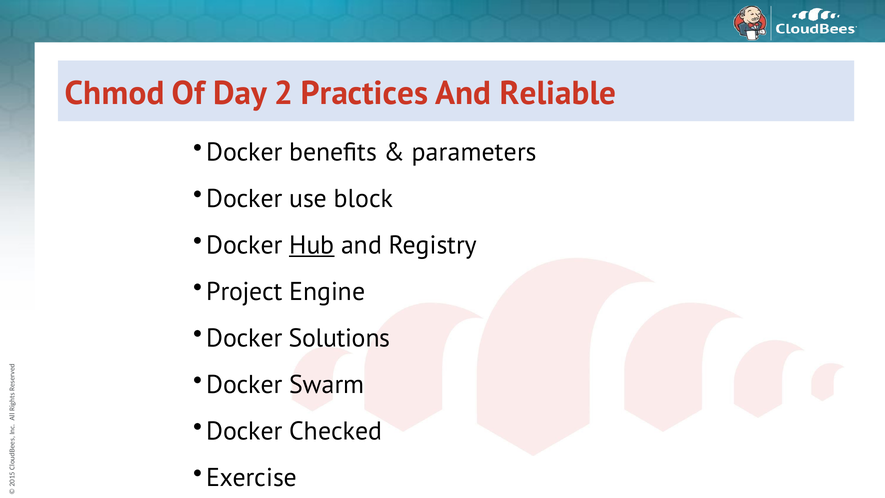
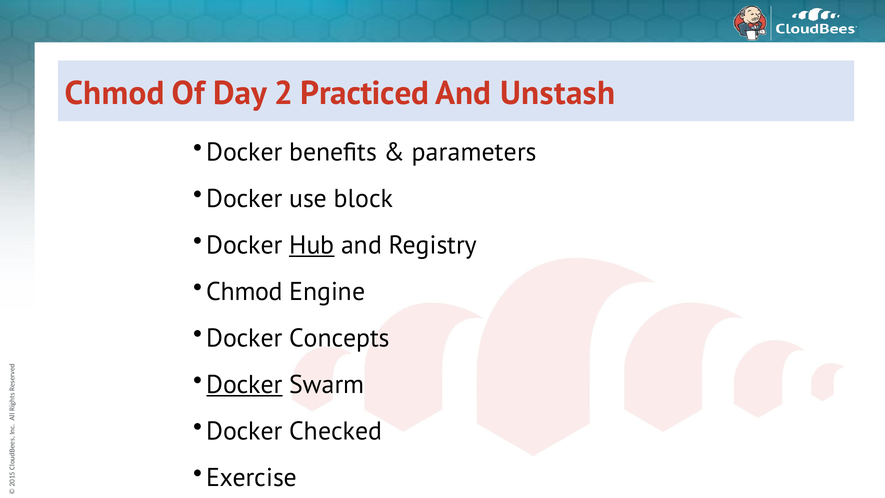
Practices: Practices -> Practiced (365, 93)
Reliable: Reliable -> Unstash (558, 93)
Project: Project -> Chmod (244, 292)
Solutions: Solutions -> Concepts (339, 338)
Docker underline: none -> present (244, 385)
